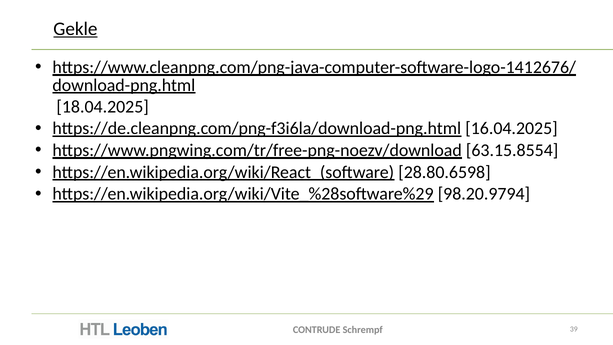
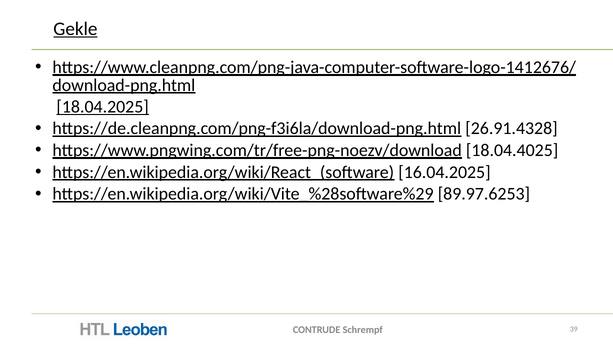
18.04.2025 underline: none -> present (103, 107)
16.04.2025: 16.04.2025 -> 26.91.4328 (512, 128)
63.15.8554: 63.15.8554 -> 18.04.4025 (512, 150)
28.80.6598: 28.80.6598 -> 16.04.2025 (444, 172)
98.20.9794: 98.20.9794 -> 89.97.6253 (484, 194)
